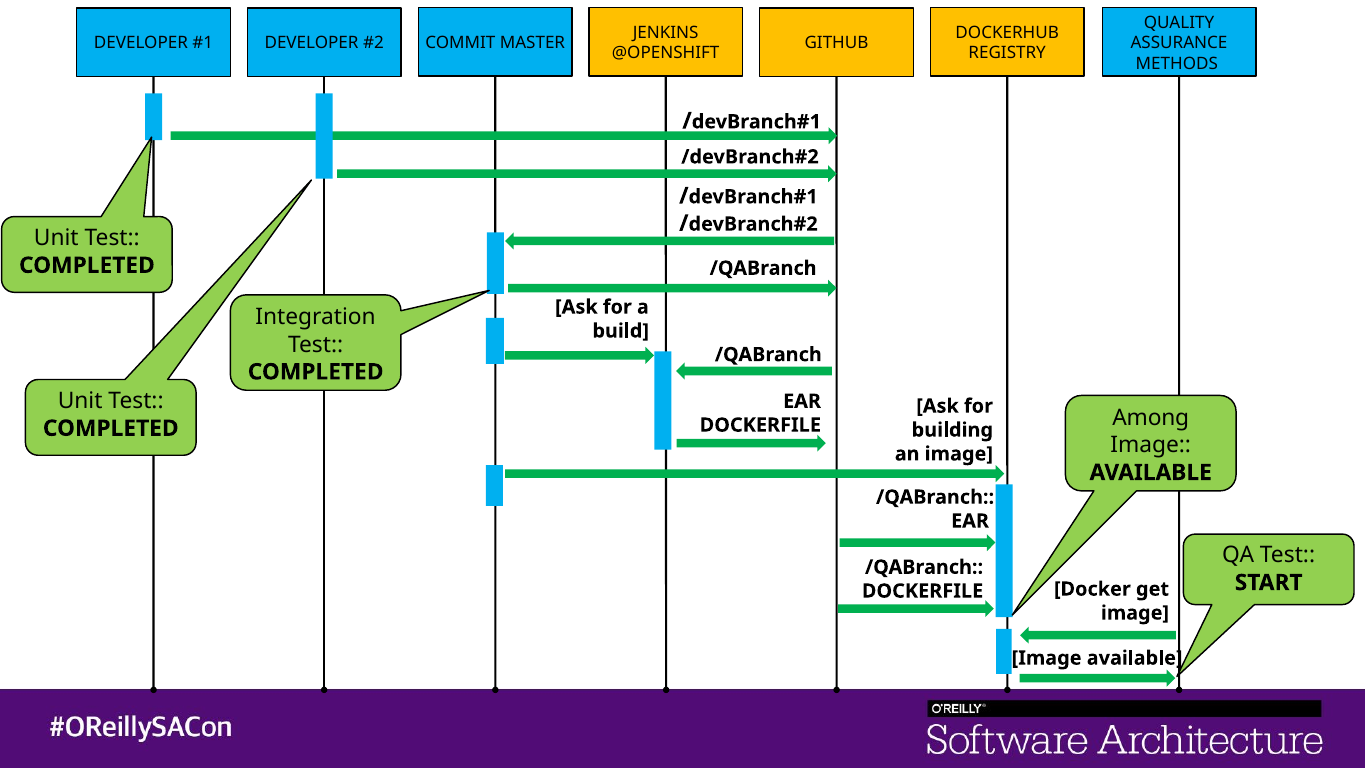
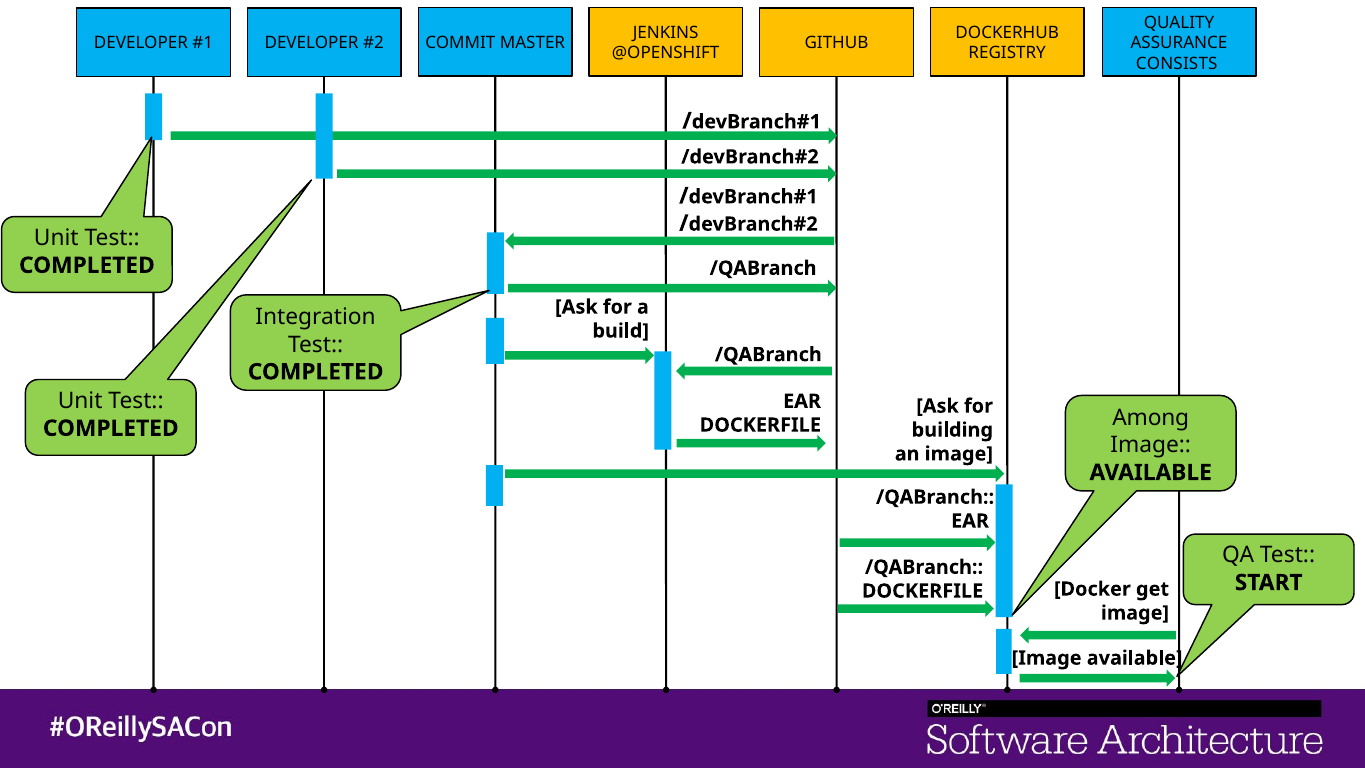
METHODS: METHODS -> CONSISTS (1177, 64)
